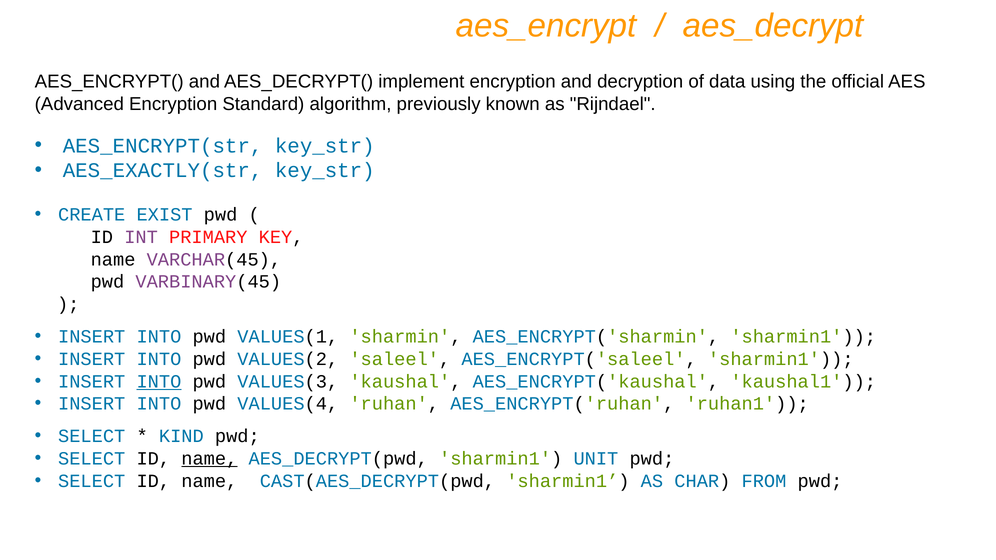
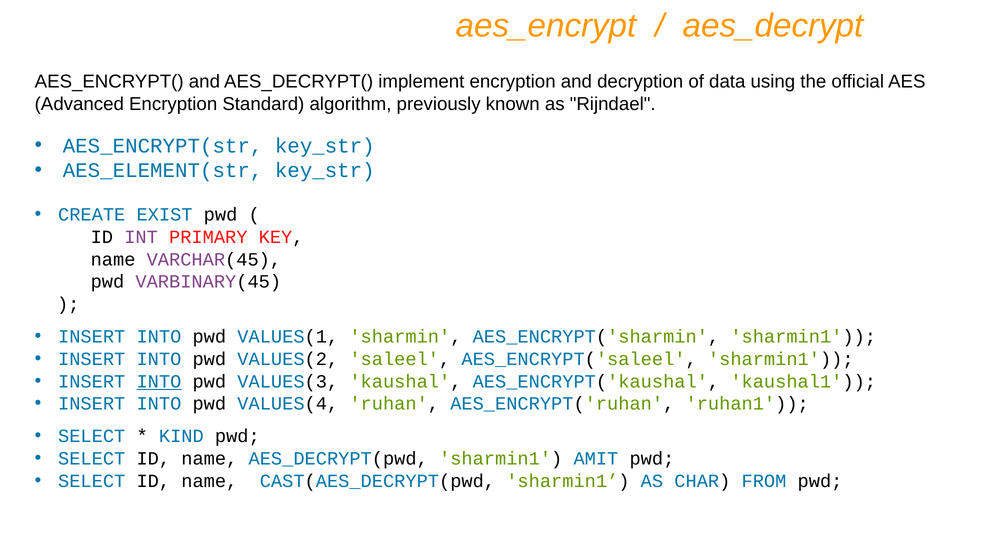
AES_EXACTLY(str: AES_EXACTLY(str -> AES_ELEMENT(str (163, 171)
name underline: present -> none (209, 459)
UNIT: UNIT -> AMIT (596, 459)
